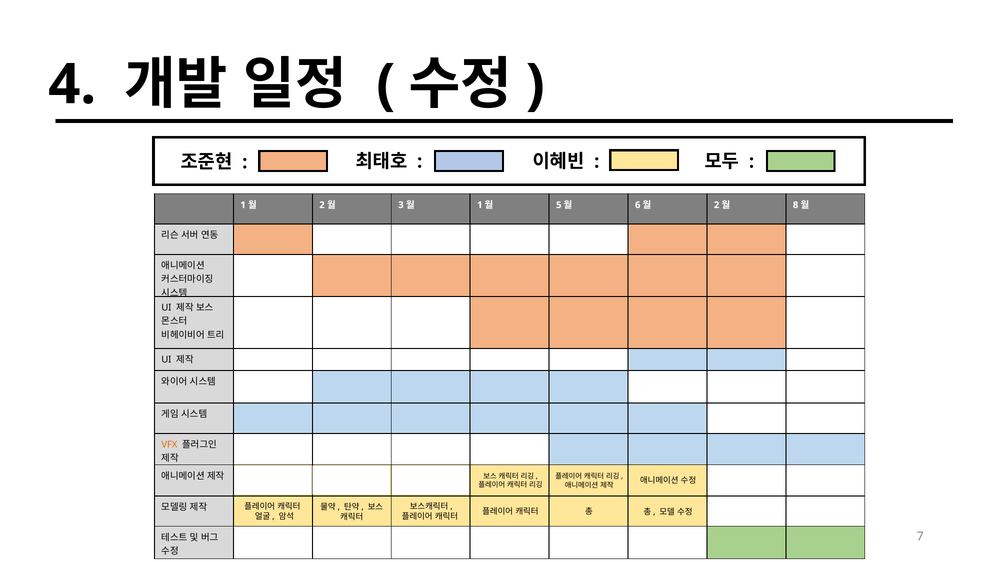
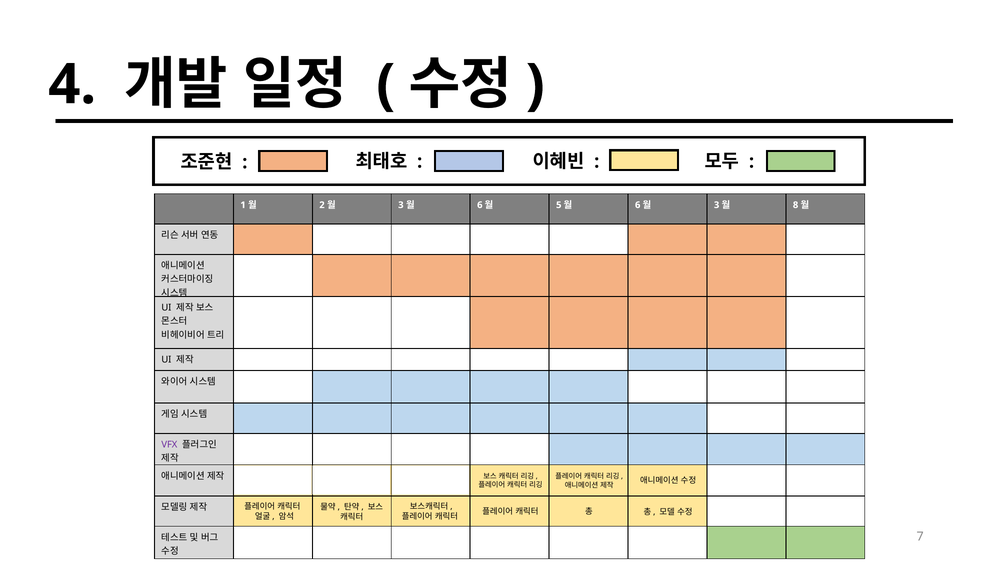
1: 1 -> 6 (480, 205)
2: 2 -> 3 (717, 205)
VFX colour: orange -> purple (169, 445)
